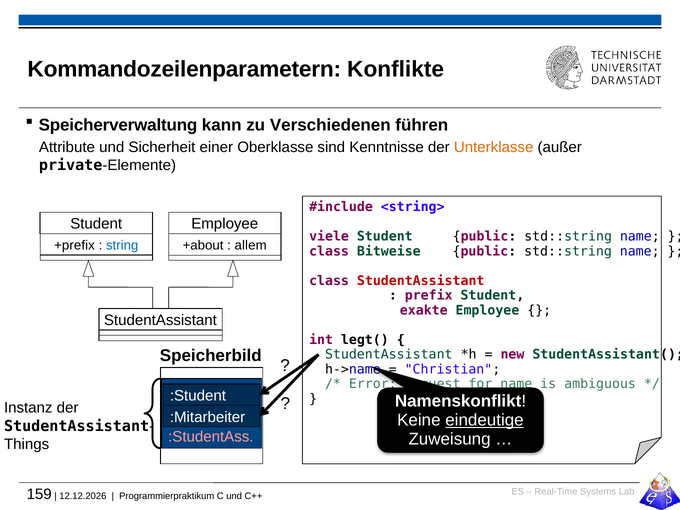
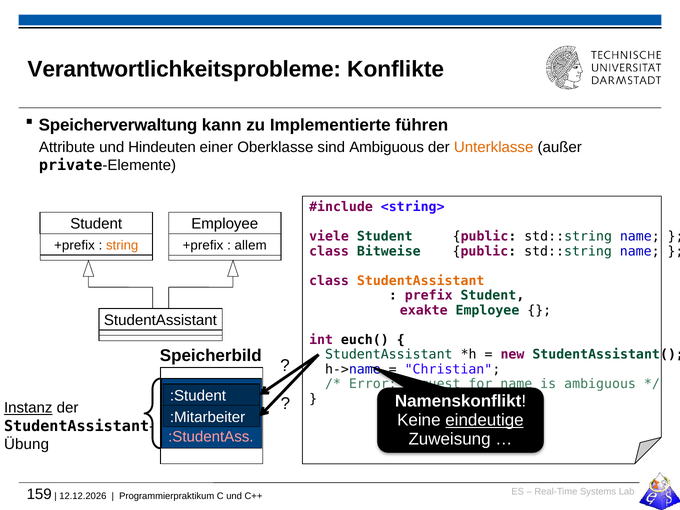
Kommandozeilenparametern: Kommandozeilenparametern -> Verantwortlichkeitsprobleme (184, 69)
Verschiedenen: Verschiedenen -> Implementierte (330, 125)
Sicherheit: Sicherheit -> Hindeuten (162, 147)
sind Kenntnisse: Kenntnisse -> Ambiguous (387, 147)
string colour: blue -> orange (122, 245)
+about: +about -> +prefix (203, 245)
StudentAssistant colour: red -> orange (421, 281)
legt(: legt( -> euch( (365, 340)
Instanz underline: none -> present (28, 408)
Things: Things -> Übung (27, 444)
